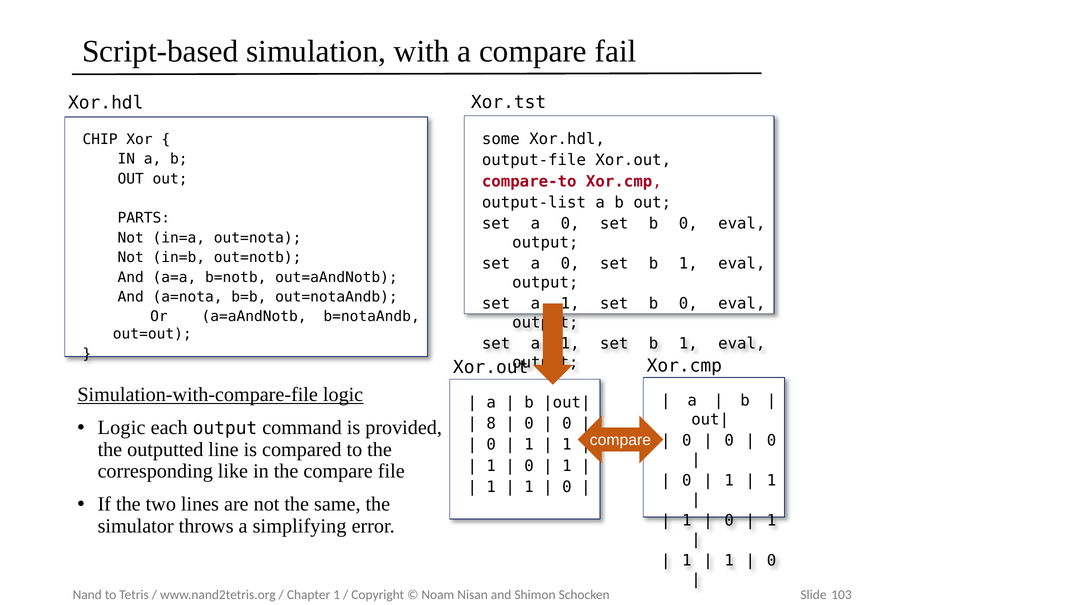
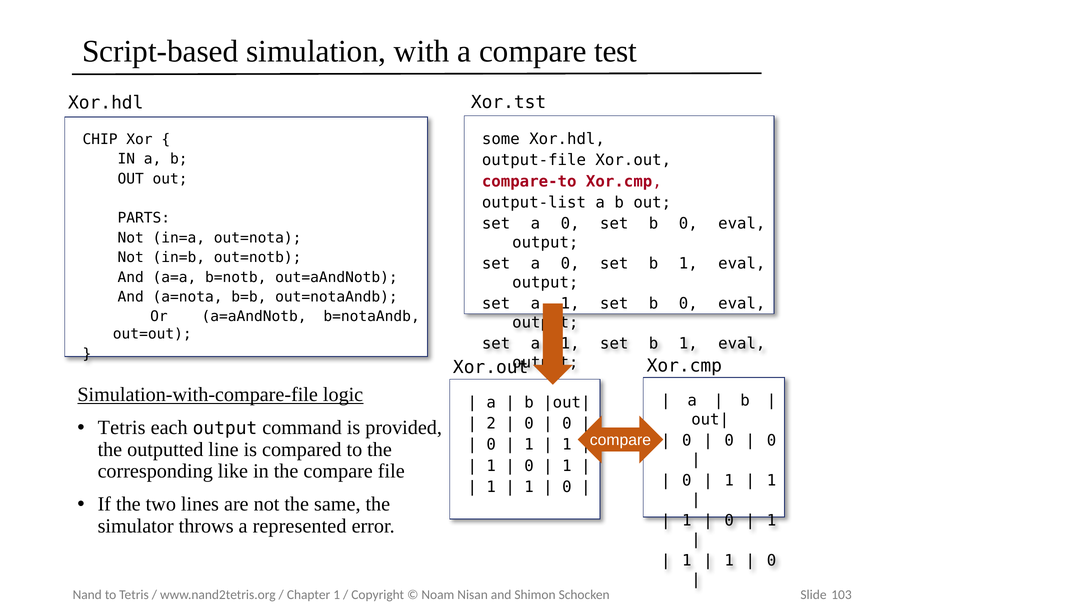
fail: fail -> test (616, 51)
8: 8 -> 2 (491, 424)
Logic: Logic -> Tetris (122, 428)
simplifying: simplifying -> represented (300, 526)
